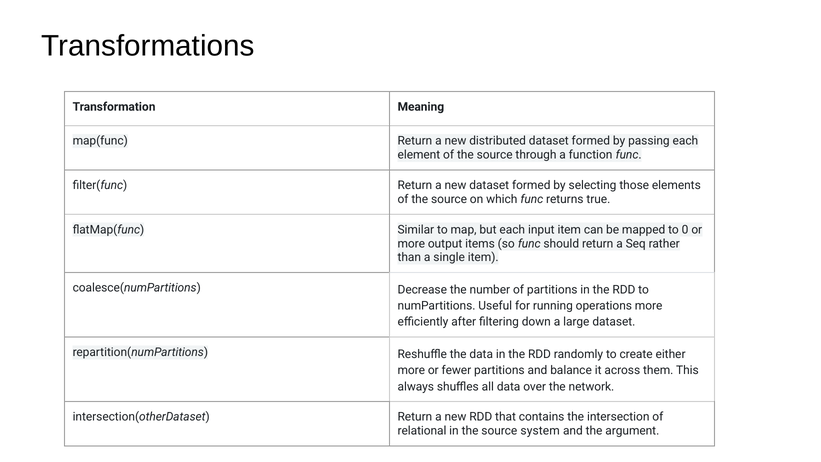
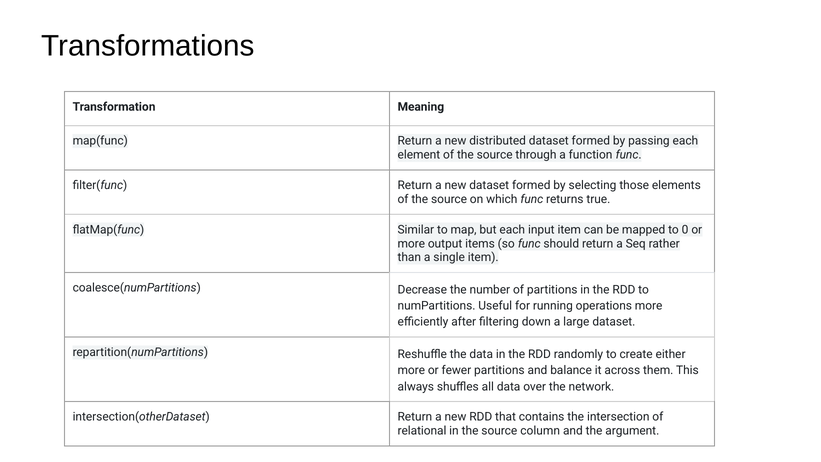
system: system -> column (540, 431)
